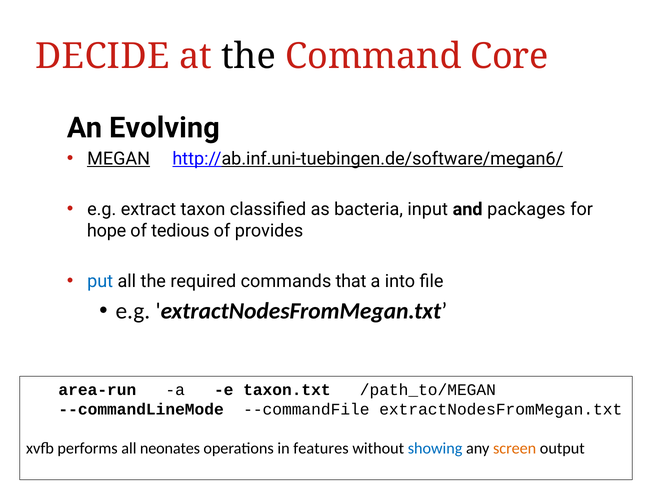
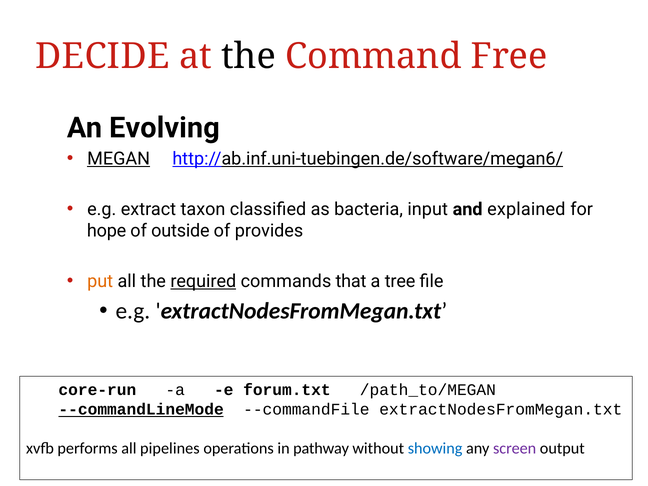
Core: Core -> Free (509, 56)
packages: packages -> explained (526, 209)
tedious: tedious -> outside (180, 231)
put colour: blue -> orange (100, 281)
required underline: none -> present (203, 281)
into: into -> tree (400, 281)
area-run: area-run -> core-run (97, 390)
taxon.txt: taxon.txt -> forum.txt (287, 390)
--commandLineMode underline: none -> present (141, 410)
neonates: neonates -> pipelines (170, 448)
features: features -> pathway (321, 448)
screen colour: orange -> purple (515, 448)
